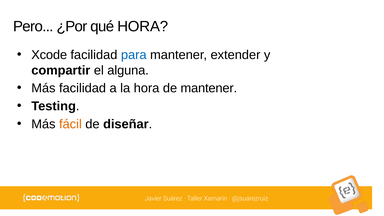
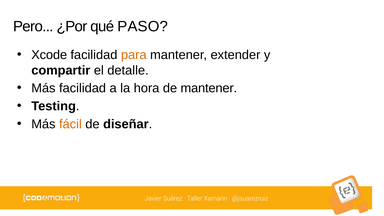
qué HORA: HORA -> PASO (143, 26)
para colour: blue -> orange (134, 55)
alguna: alguna -> detalle (128, 70)
